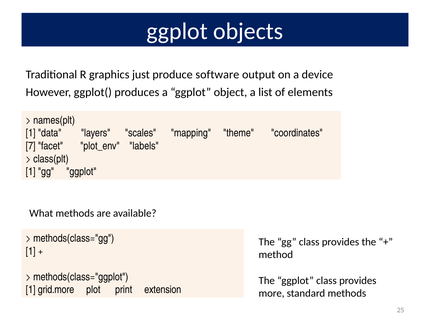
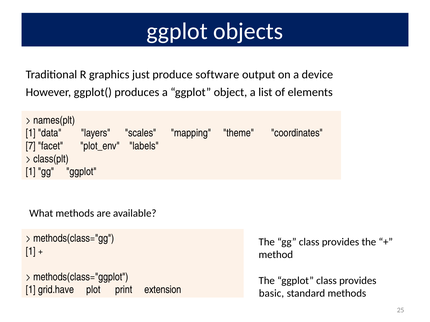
grid.more: grid.more -> grid.have (56, 290)
more: more -> basic (271, 294)
